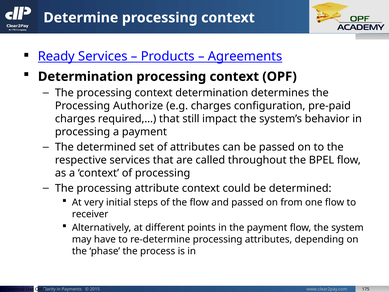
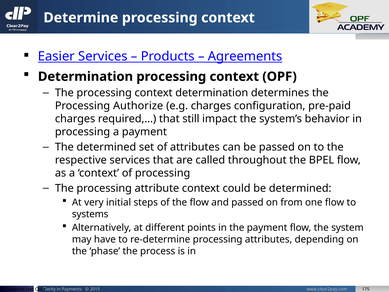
Ready: Ready -> Easier (56, 56)
receiver: receiver -> systems (90, 214)
